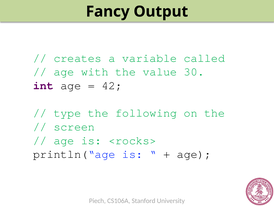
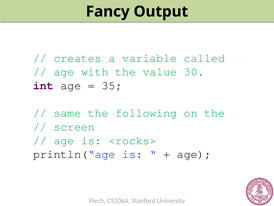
42: 42 -> 35 (112, 85)
type: type -> same (67, 113)
